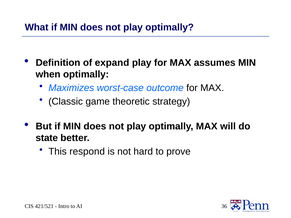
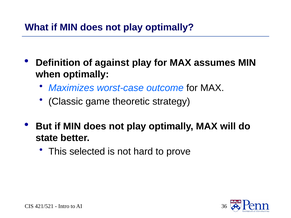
expand: expand -> against (112, 63)
respond: respond -> selected (87, 152)
